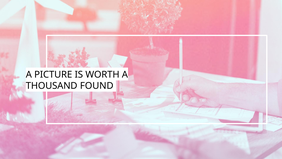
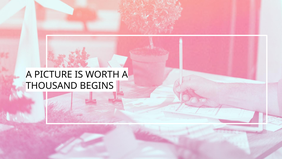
FOUND: FOUND -> BEGINS (97, 86)
